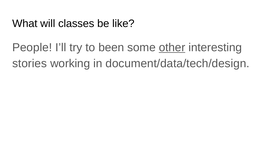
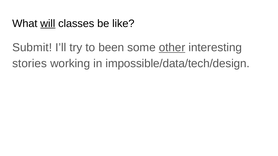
will underline: none -> present (48, 24)
People: People -> Submit (32, 48)
document/data/tech/design: document/data/tech/design -> impossible/data/tech/design (178, 64)
